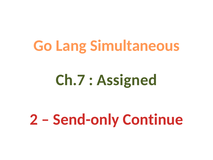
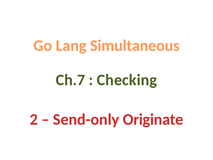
Assigned: Assigned -> Checking (127, 80)
Continue: Continue -> Originate (153, 119)
